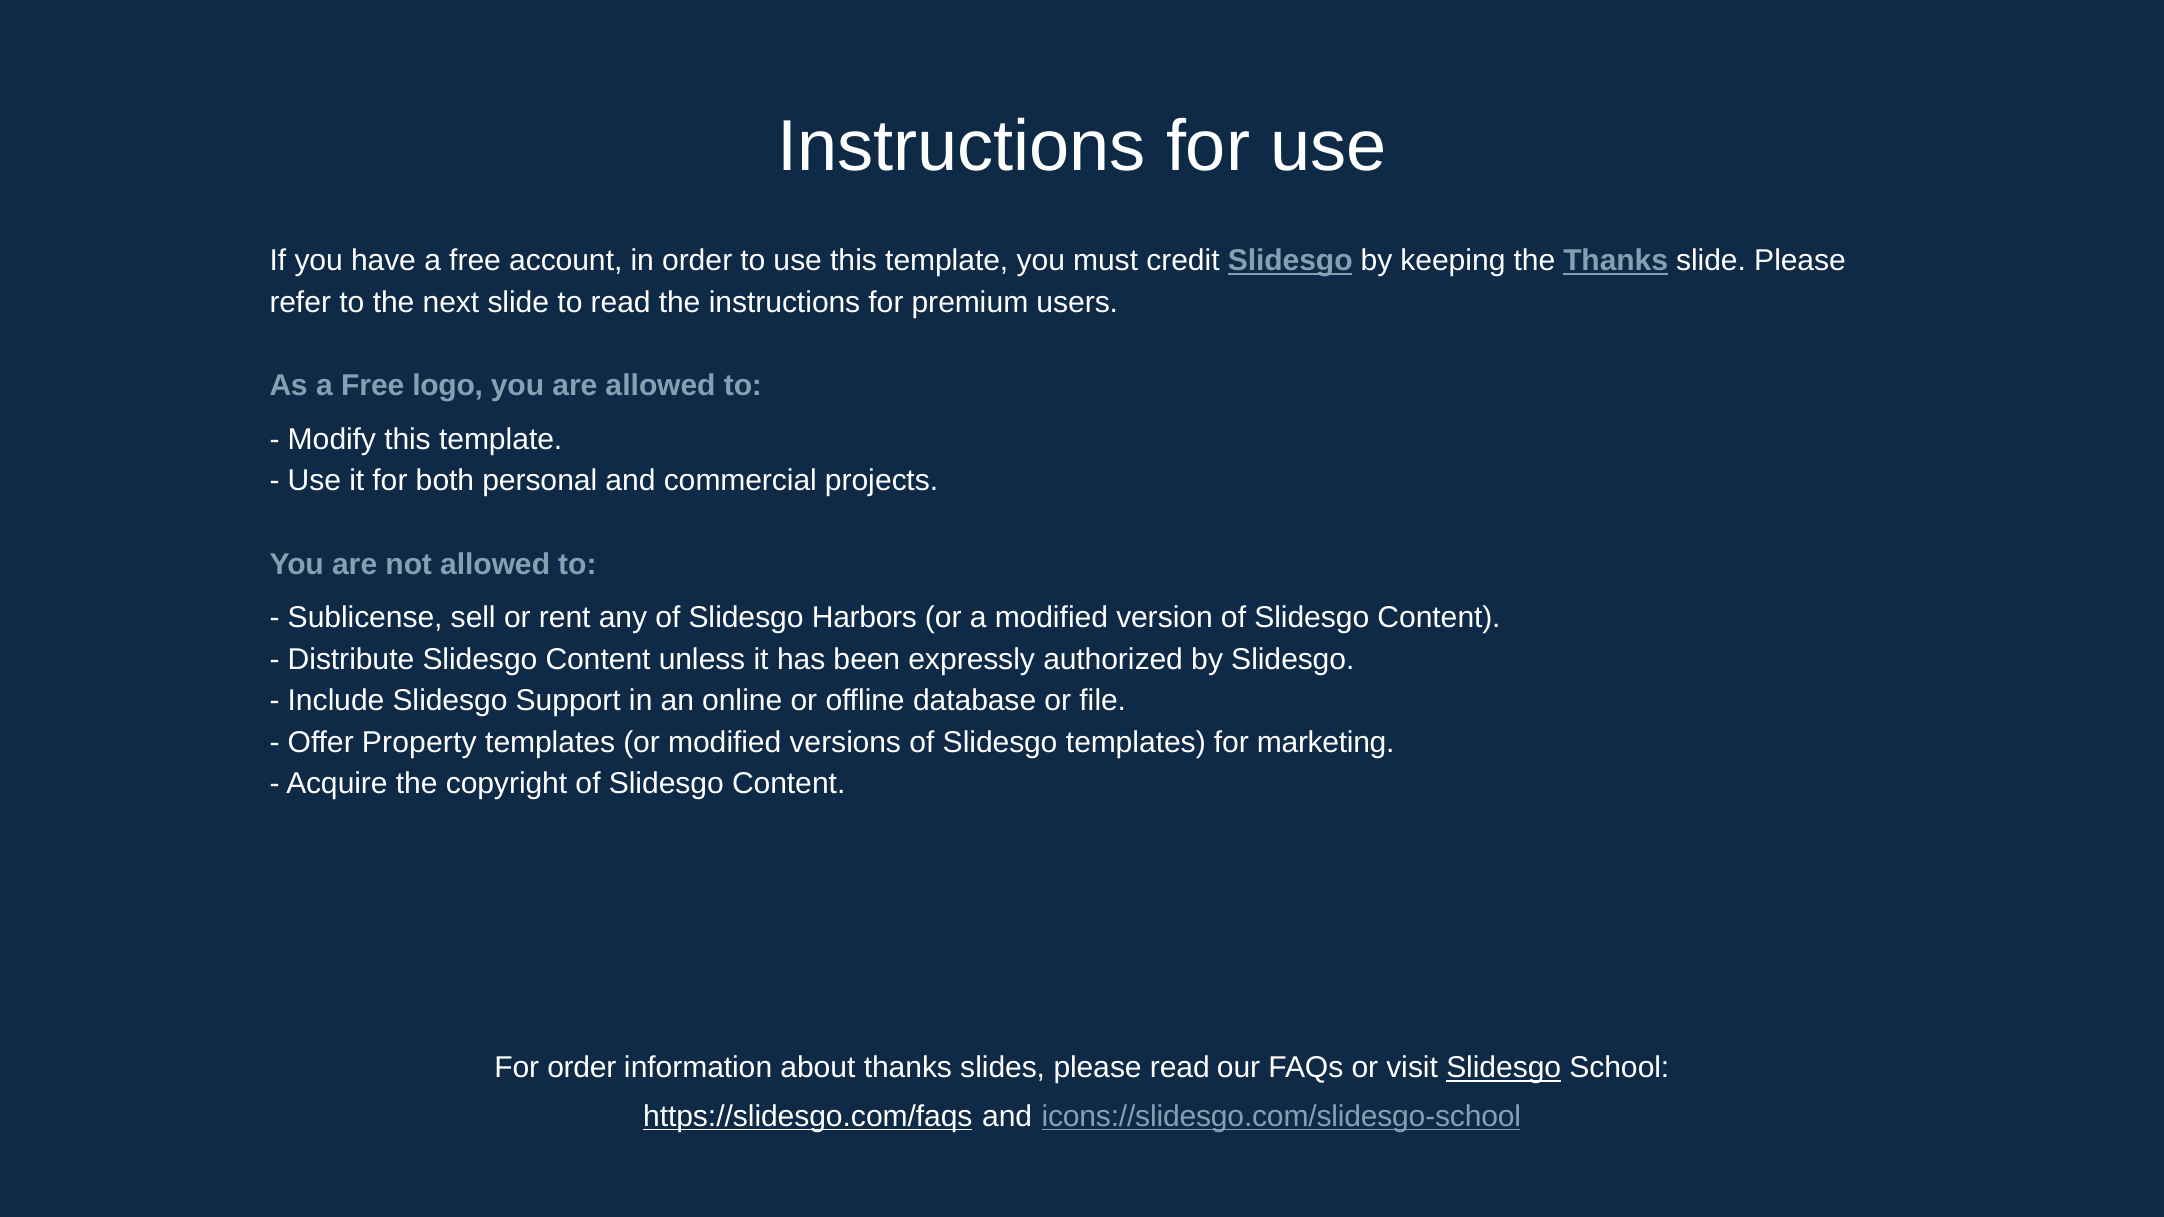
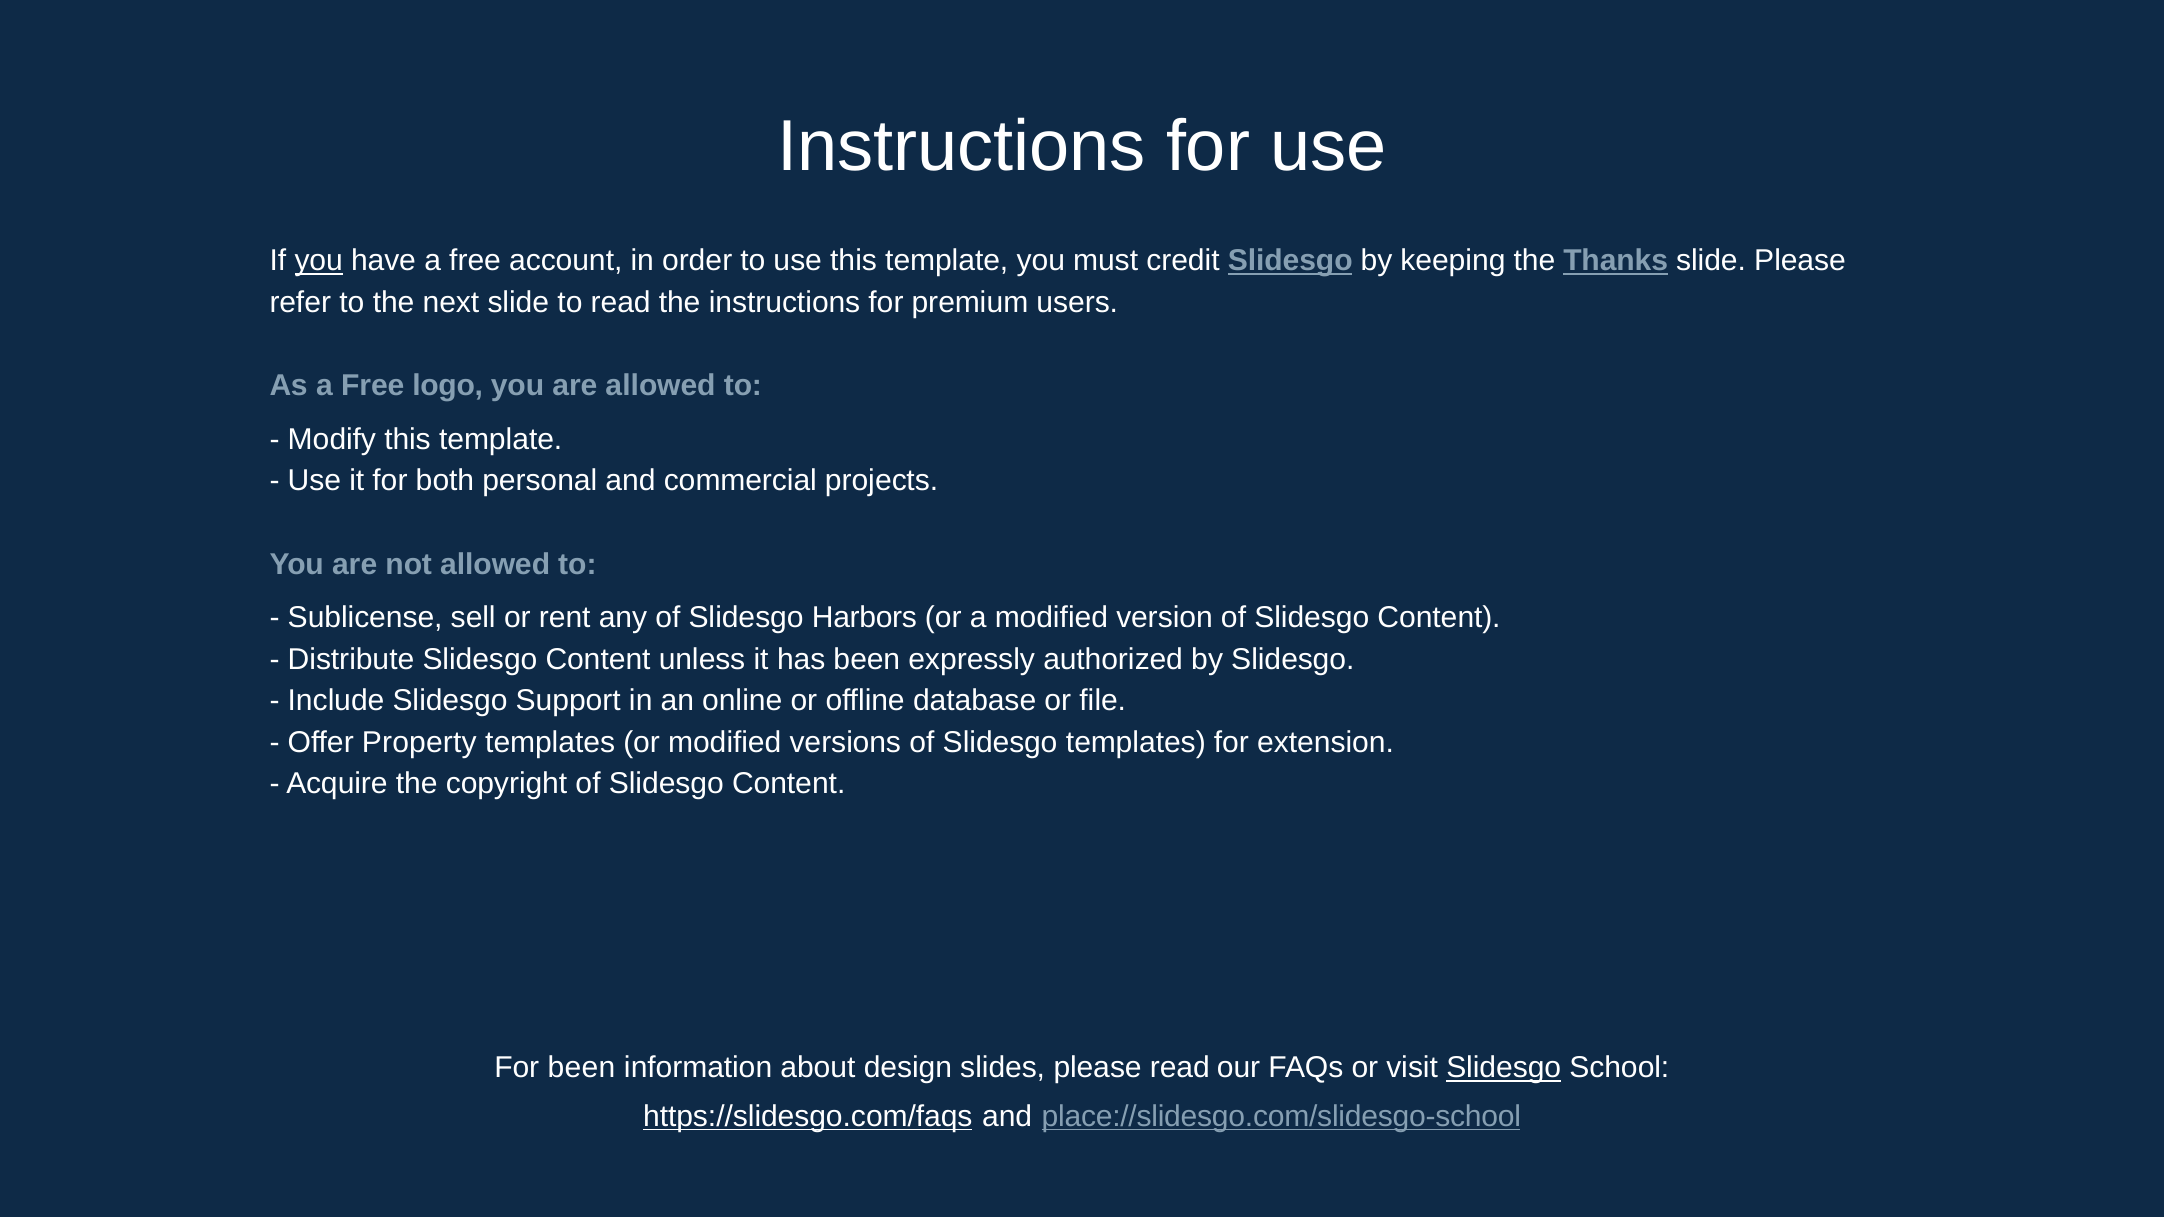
you underline: none -> present (319, 261)
marketing: marketing -> extension (1326, 742)
For order: order -> been (582, 1068)
about thanks: thanks -> design (908, 1068)
icons://slidesgo.com/slidesgo-school: icons://slidesgo.com/slidesgo-school -> place://slidesgo.com/slidesgo-school (1281, 1117)
